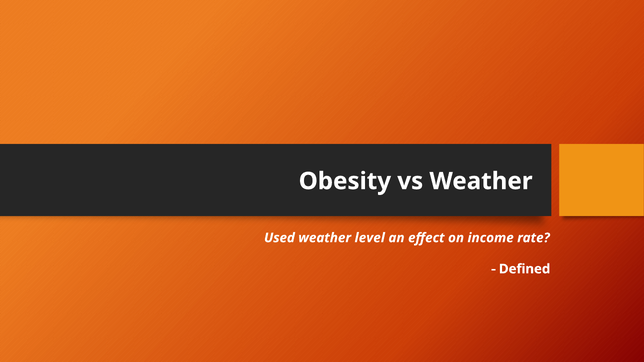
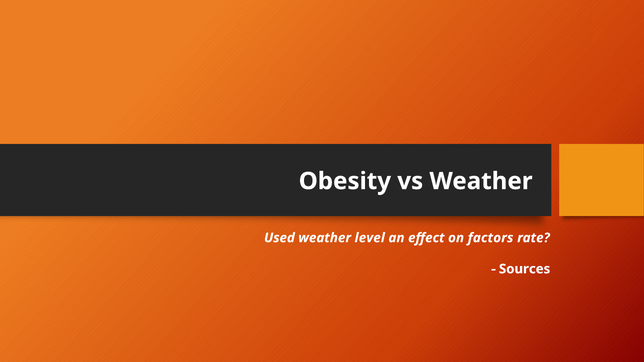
income: income -> factors (491, 238)
Defined: Defined -> Sources (525, 269)
